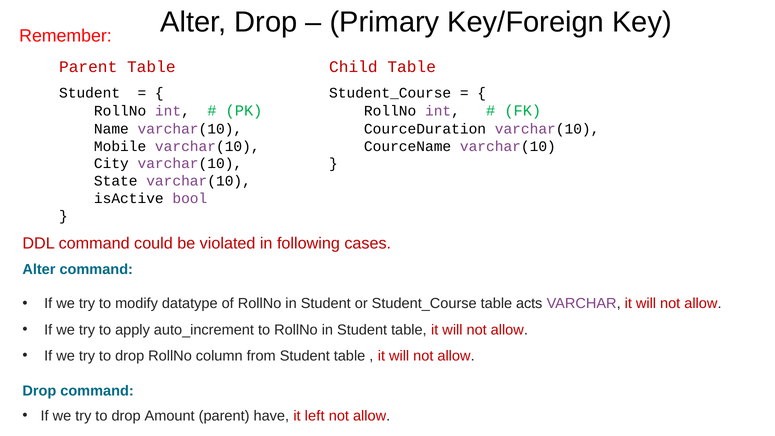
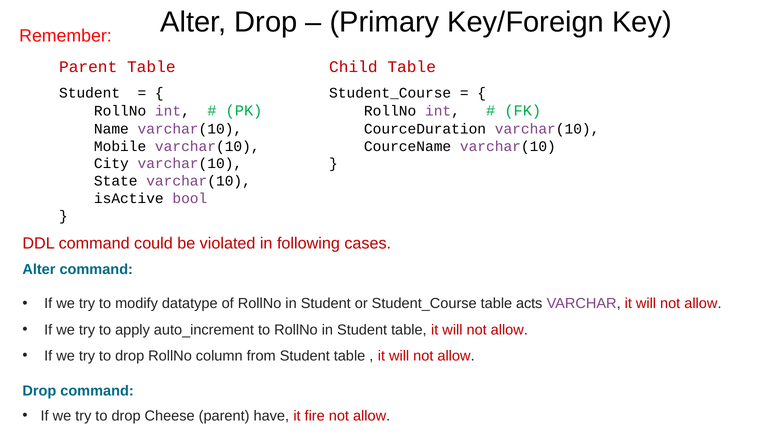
Amount: Amount -> Cheese (170, 416)
left: left -> fire (315, 416)
